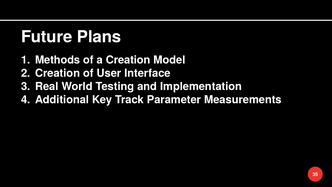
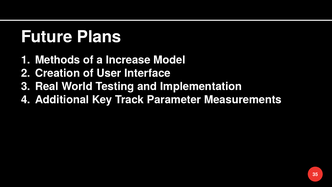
a Creation: Creation -> Increase (128, 60)
